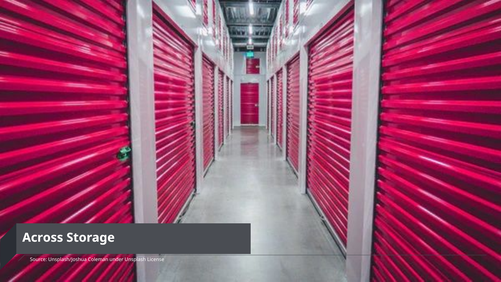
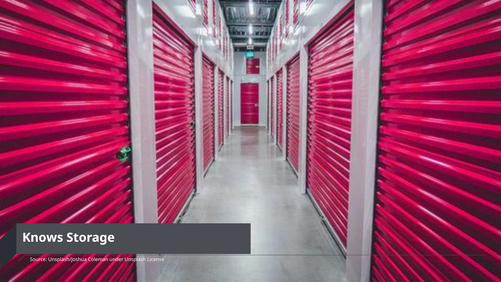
Across: Across -> Knows (43, 237)
